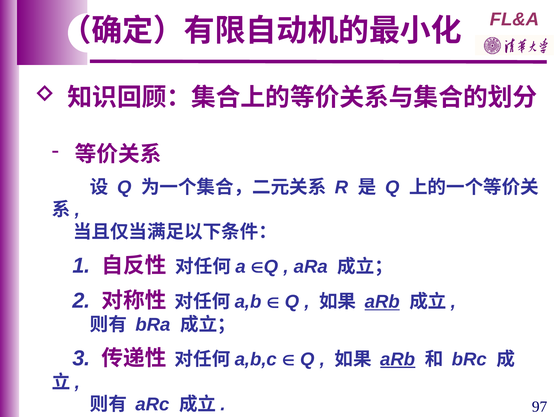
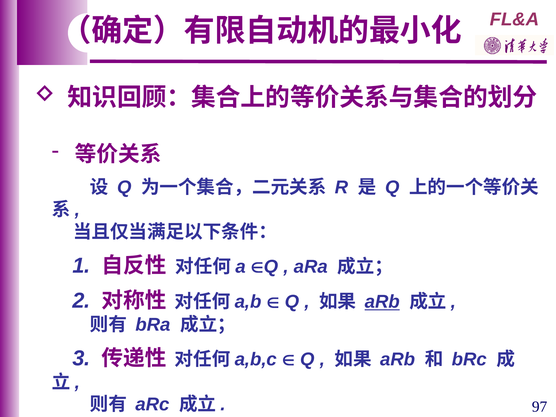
aRb underline: present -> none (398, 359)
